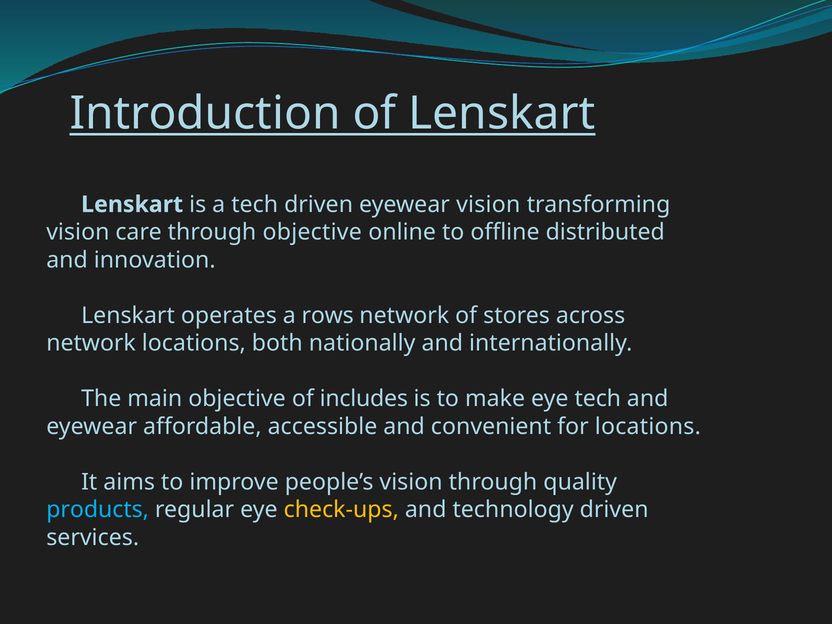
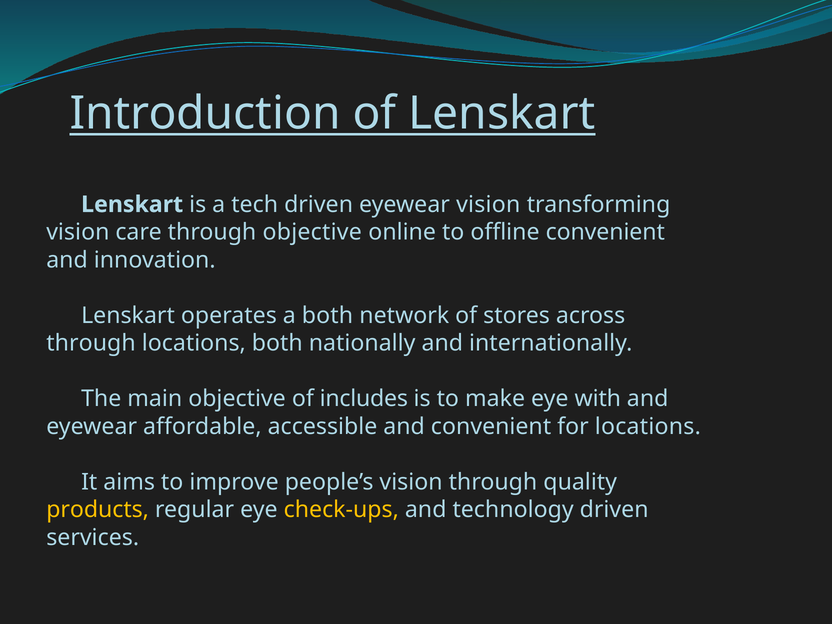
offline distributed: distributed -> convenient (605, 232)
a rows: rows -> both (327, 315)
network: network -> through (91, 343)
eye tech: tech -> with (598, 399)
products colour: light blue -> yellow (98, 510)
